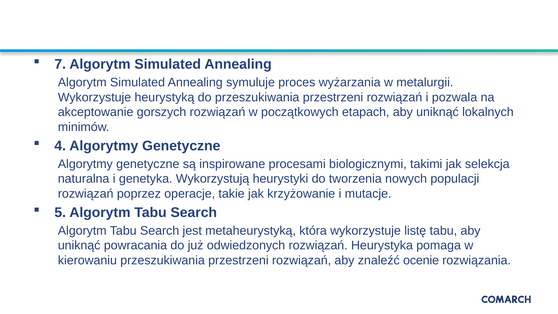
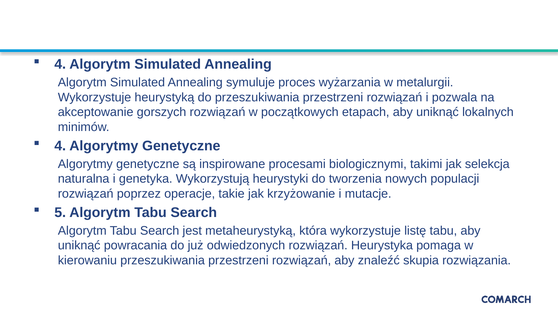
7: 7 -> 4 (60, 64)
ocenie: ocenie -> skupia (421, 260)
